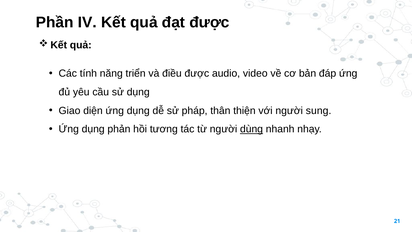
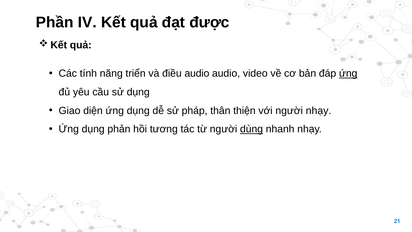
điều được: được -> audio (197, 73)
ứng underline: none -> present (348, 73)
người sung: sung -> nhạy (319, 111)
